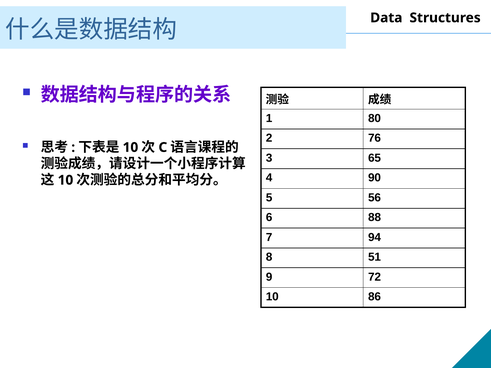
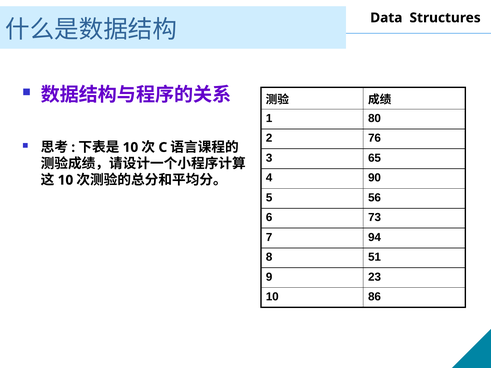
88: 88 -> 73 (375, 218)
72: 72 -> 23 (375, 277)
